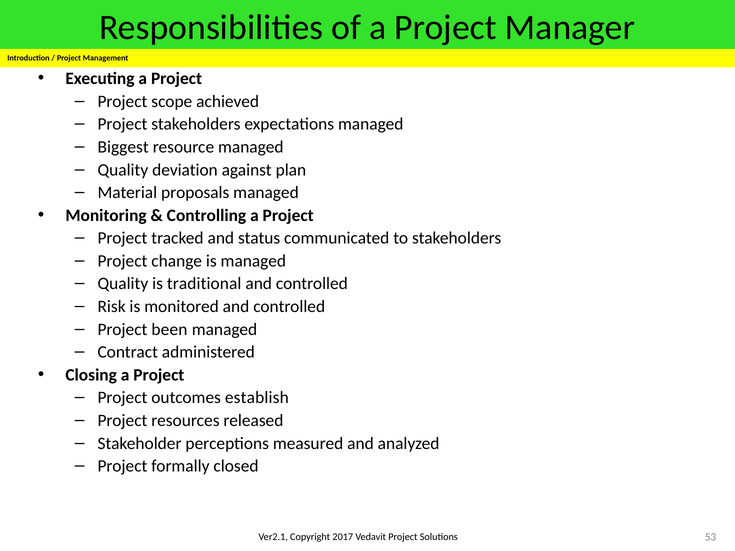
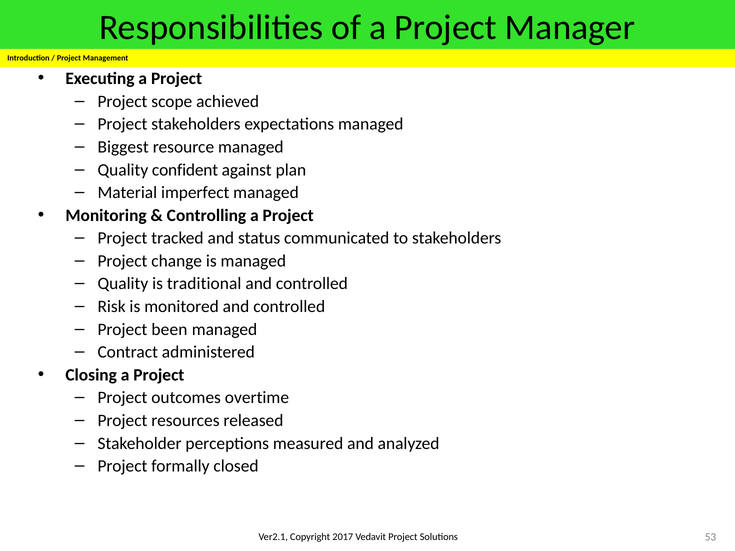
deviation: deviation -> confident (185, 170)
proposals: proposals -> imperfect (195, 193)
establish: establish -> overtime (257, 398)
